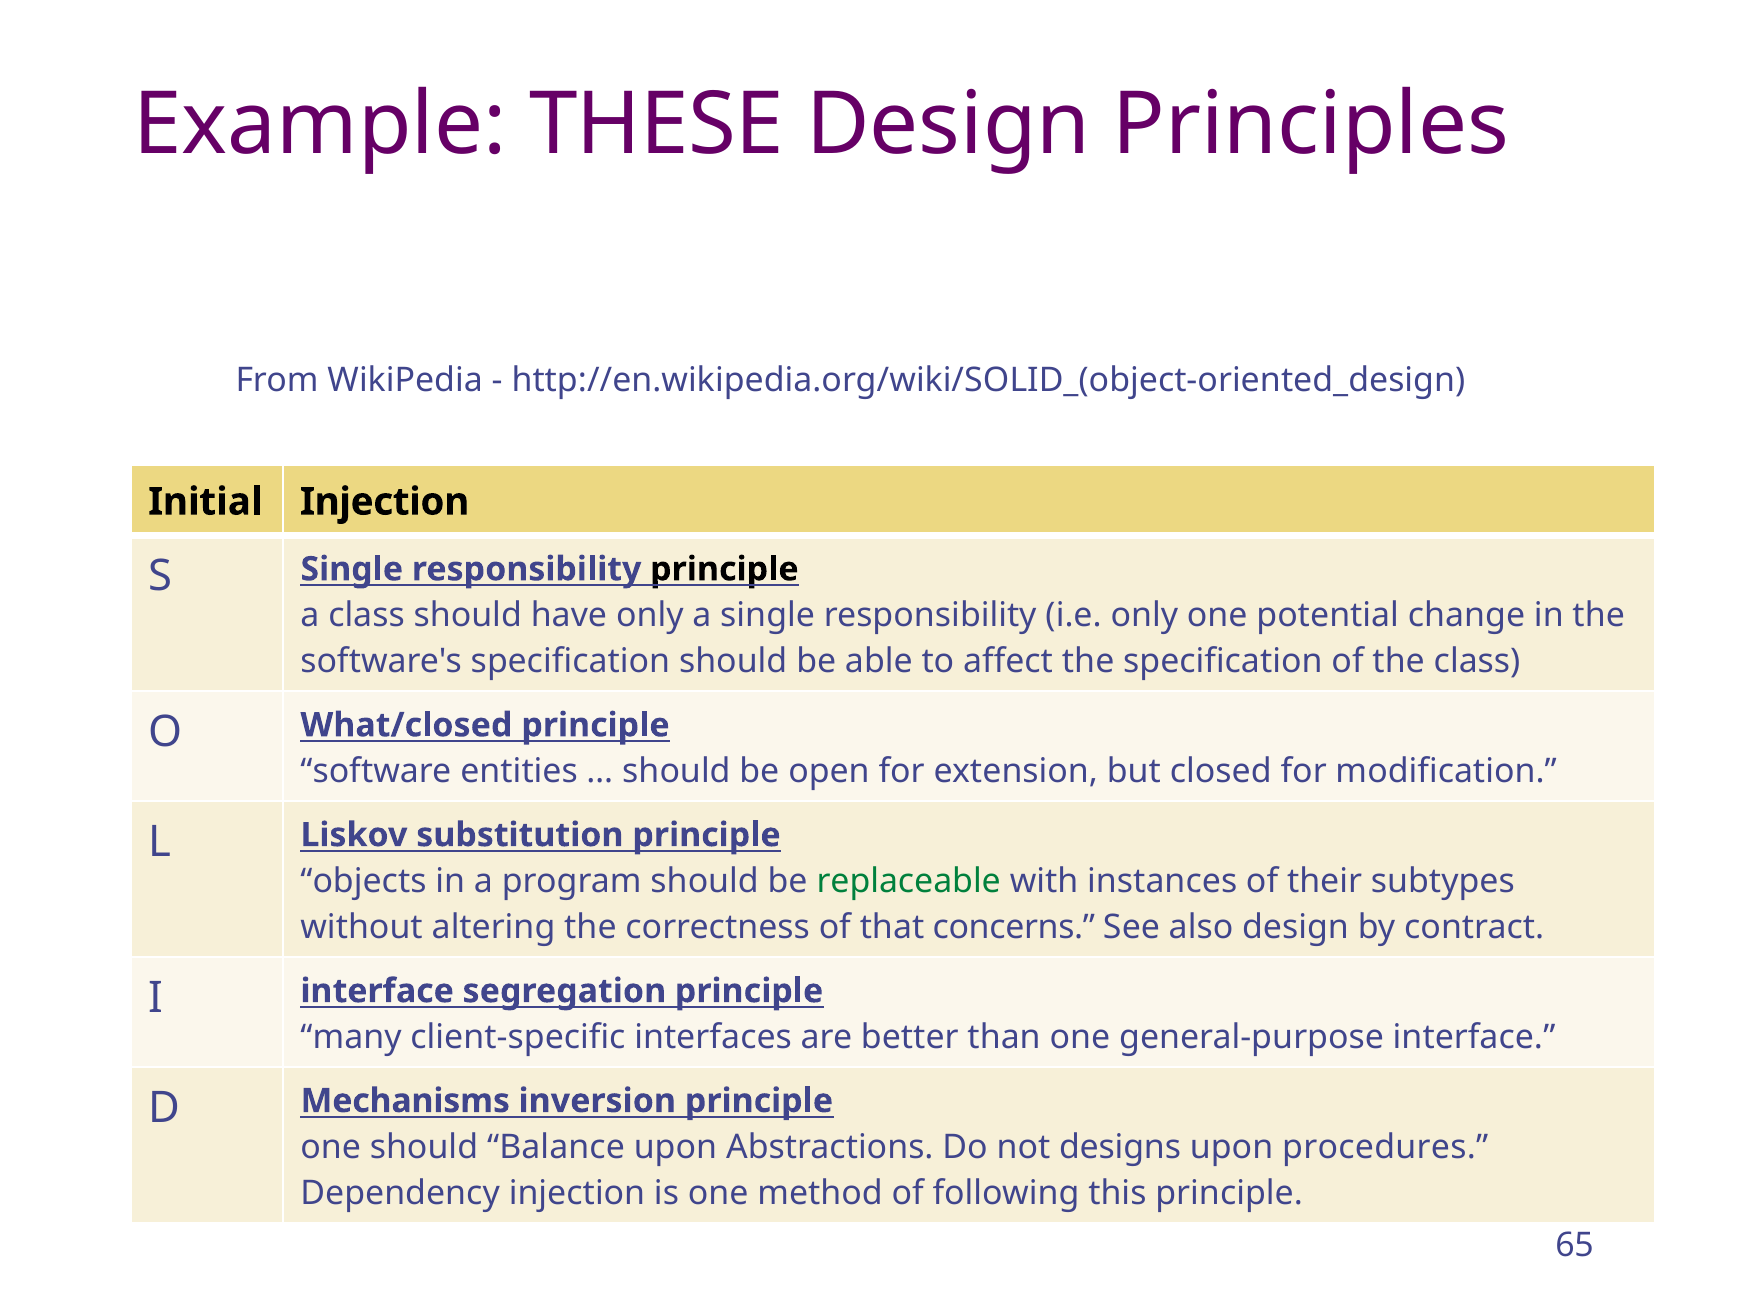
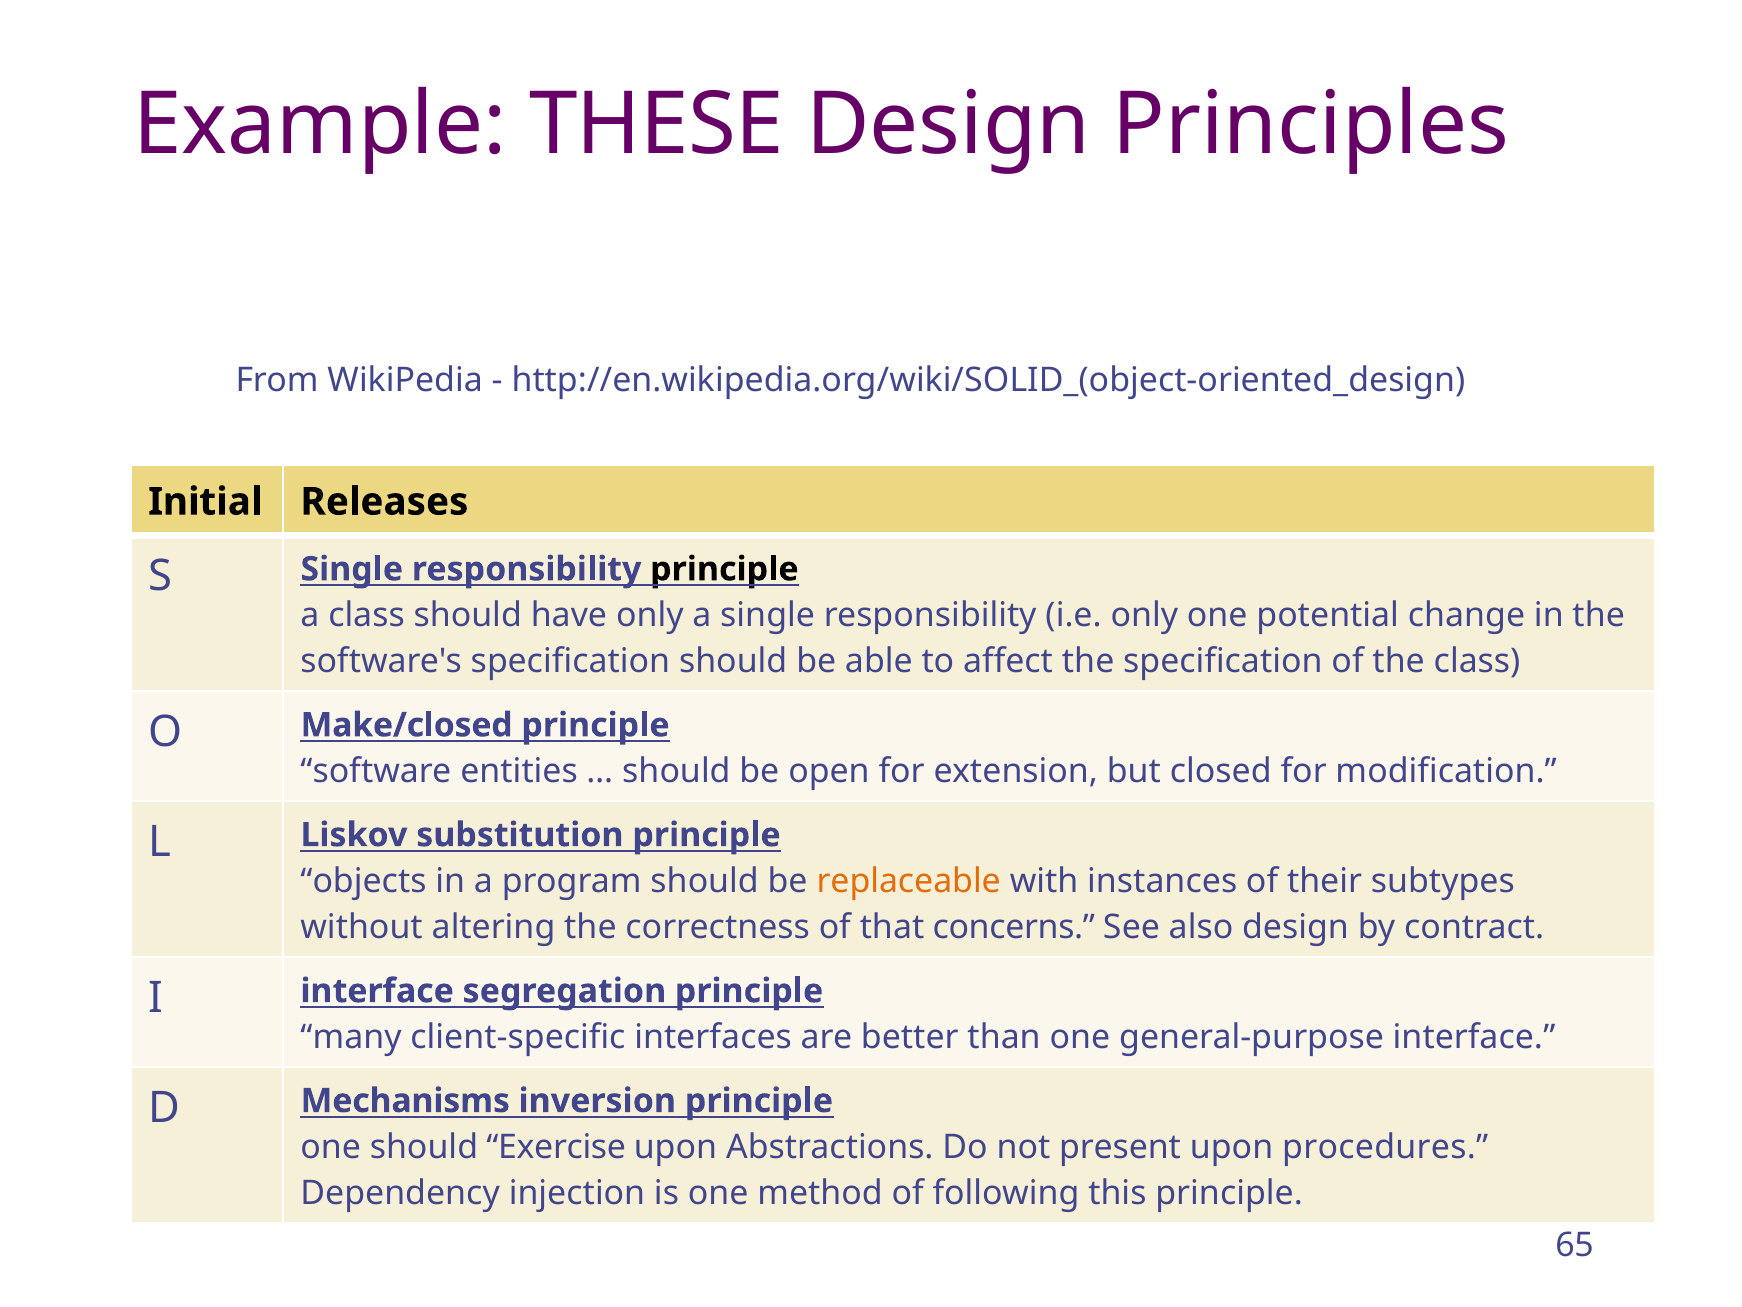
Initial Injection: Injection -> Releases (384, 502)
What/closed: What/closed -> Make/closed (407, 725)
replaceable colour: green -> orange (909, 881)
Balance: Balance -> Exercise (556, 1147)
designs: designs -> present (1120, 1147)
